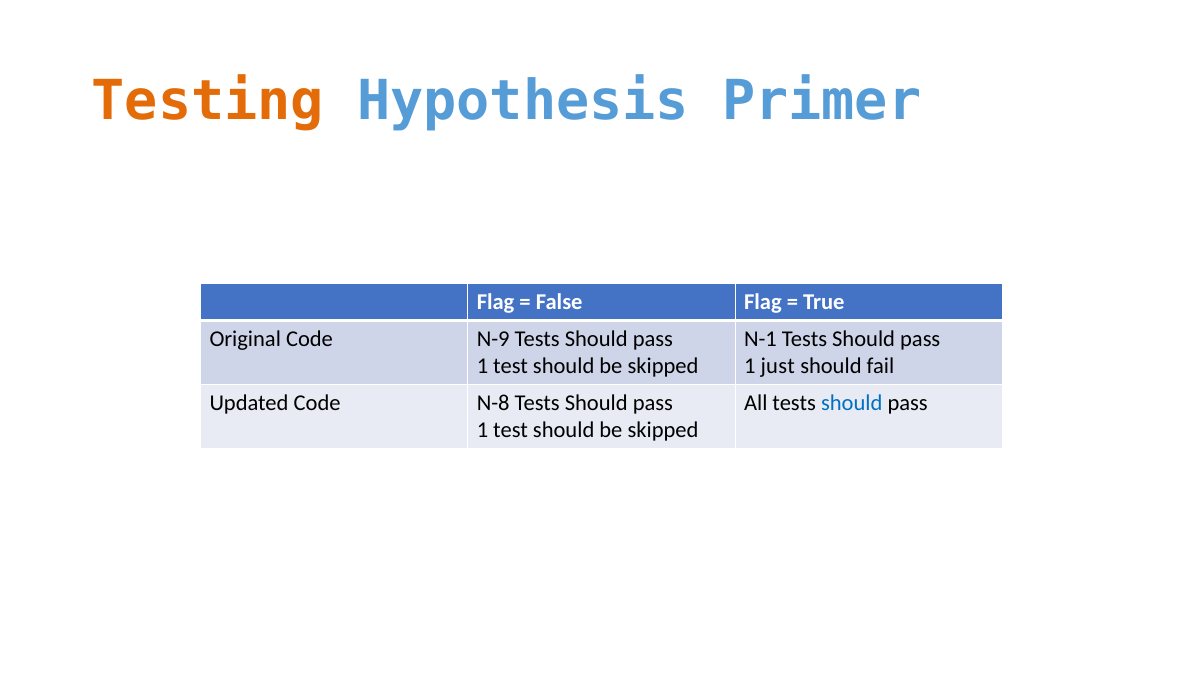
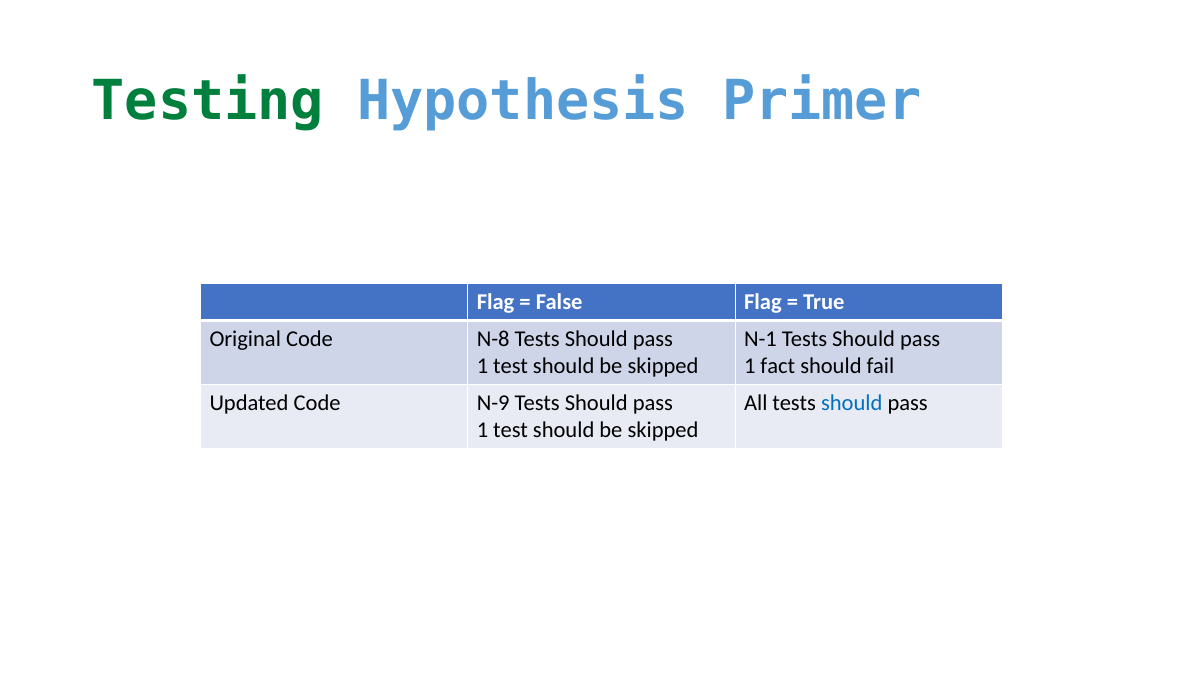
Testing colour: orange -> green (208, 101)
N-9: N-9 -> N-8 (493, 339)
just: just -> fact (778, 366)
N-8: N-8 -> N-9 (493, 403)
